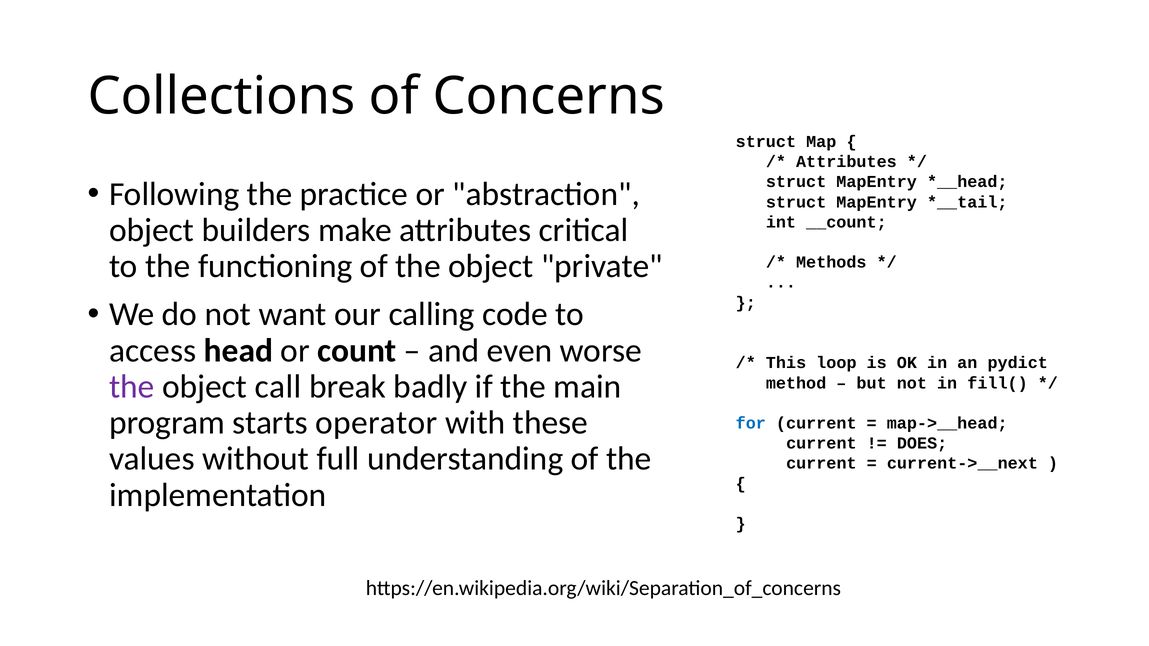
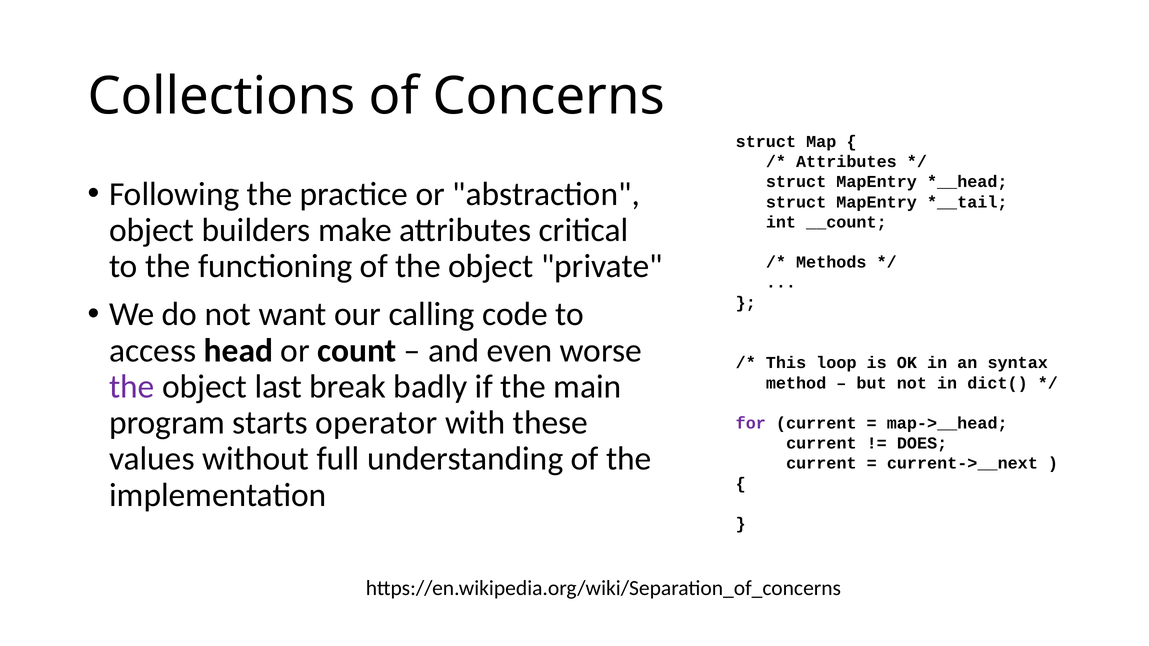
pydict: pydict -> syntax (1018, 363)
call: call -> last (278, 387)
fill(: fill( -> dict( (998, 383)
for colour: blue -> purple (751, 423)
